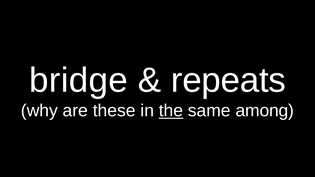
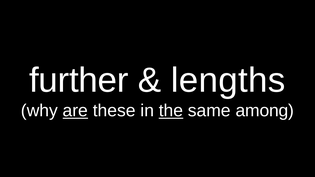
bridge: bridge -> further (79, 81)
repeats: repeats -> lengths (228, 81)
are underline: none -> present (75, 111)
